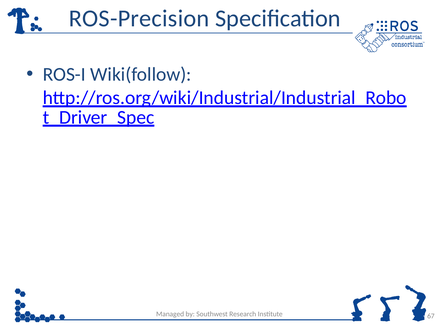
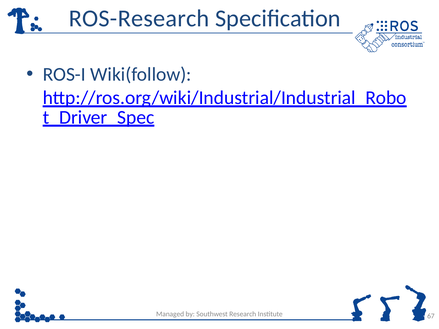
ROS-Precision: ROS-Precision -> ROS-Research (139, 18)
